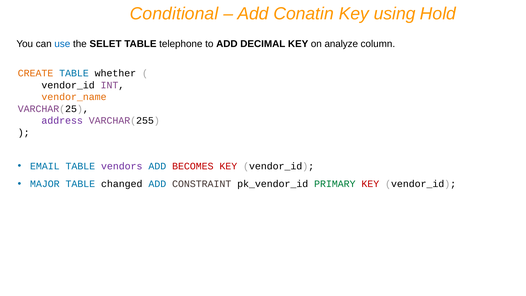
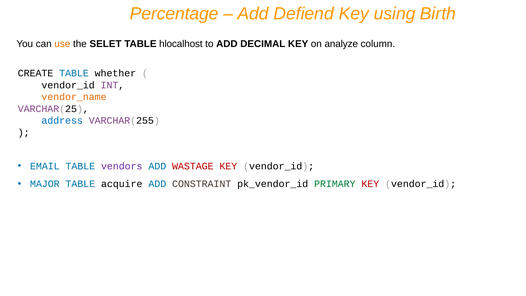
Conditional: Conditional -> Percentage (174, 14)
Conatin: Conatin -> Defiend (304, 14)
Hold: Hold -> Birth (438, 14)
use colour: blue -> orange (62, 44)
telephone: telephone -> hlocalhost (181, 44)
CREATE colour: orange -> black (36, 73)
address colour: purple -> blue (62, 121)
BECOMES: BECOMES -> WASTAGE (193, 166)
changed: changed -> acquire (122, 184)
